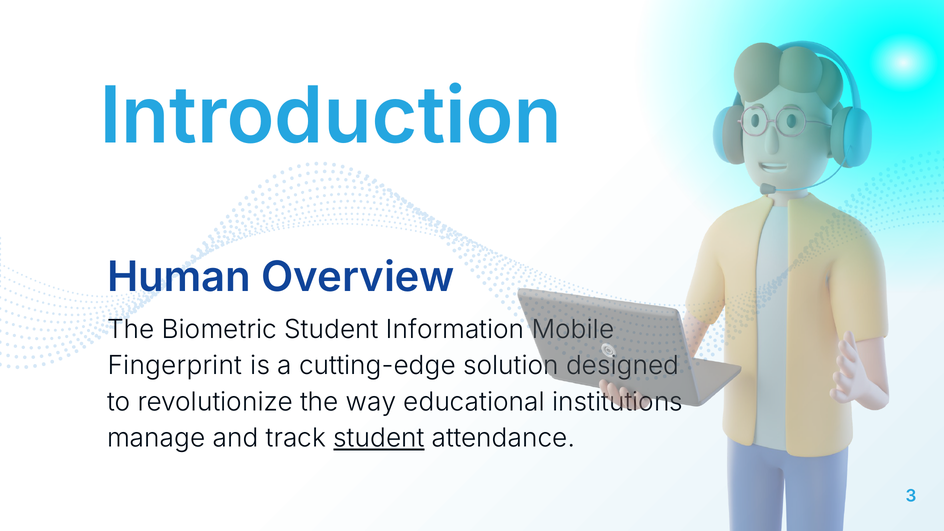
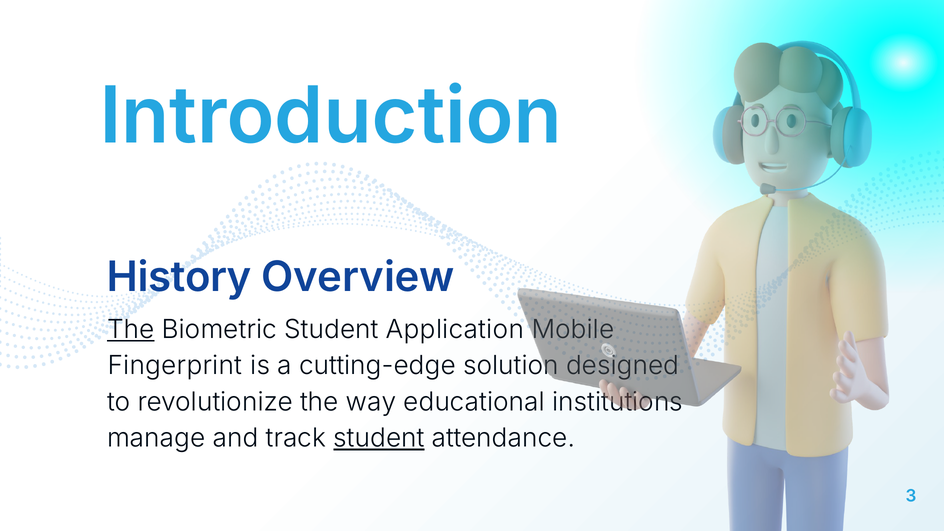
Human: Human -> History (179, 277)
The underline: none -> present (131, 330)
Information: Information -> Application (455, 330)
